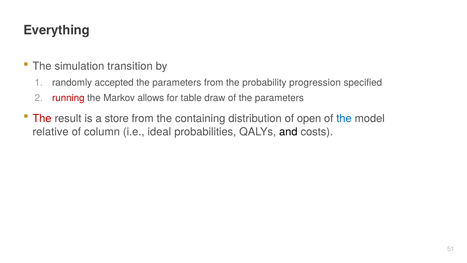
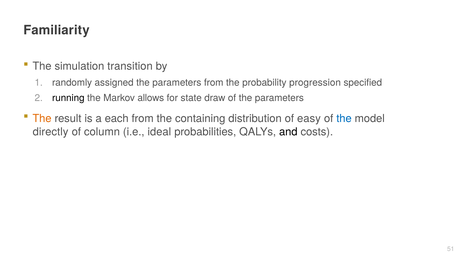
Everything: Everything -> Familiarity (56, 30)
accepted: accepted -> assigned (114, 82)
running colour: red -> black (68, 98)
table: table -> state (191, 98)
The colour: red -> orange (42, 118)
store: store -> each (117, 118)
open: open -> easy (309, 118)
relative: relative -> directly (51, 132)
